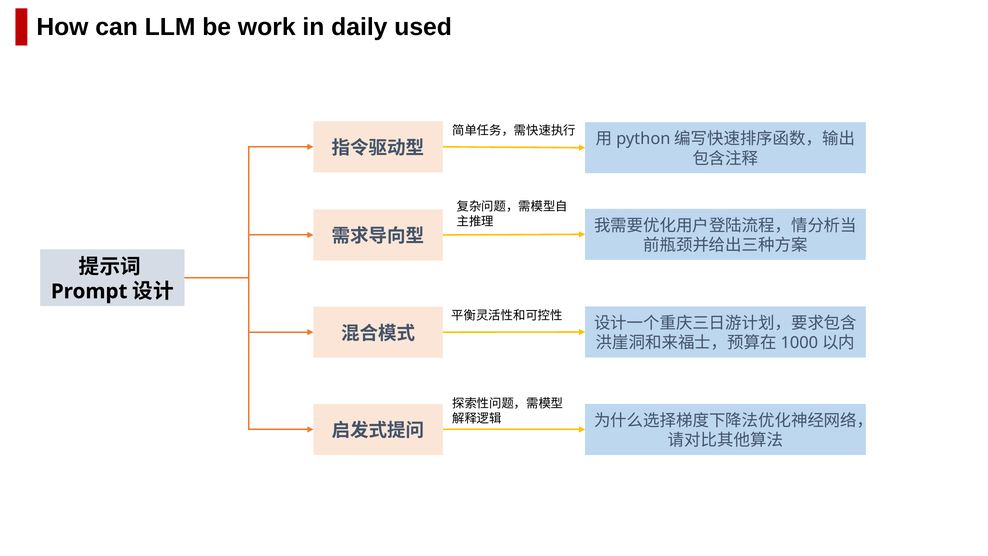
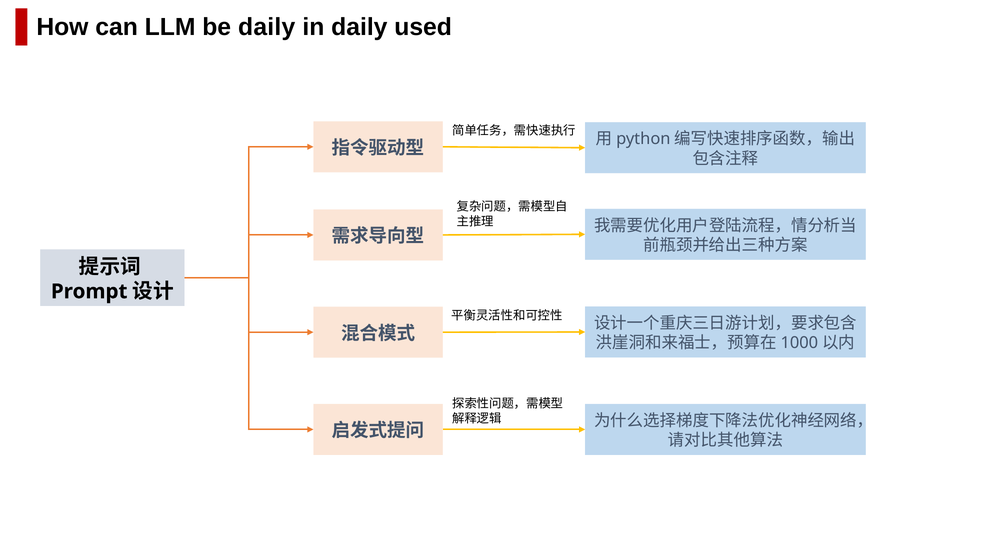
be work: work -> daily (267, 27)
